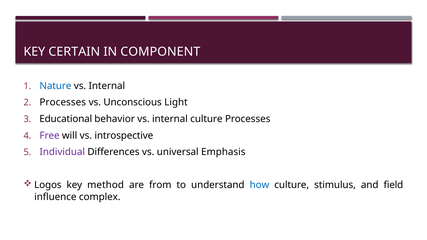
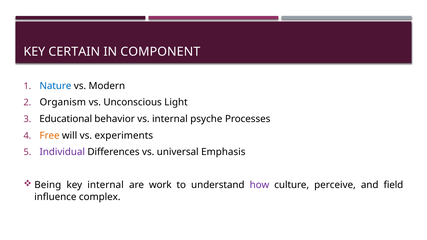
Internal: Internal -> Modern (107, 86)
Processes: Processes -> Organism (63, 103)
internal culture: culture -> psyche (206, 119)
Free colour: purple -> orange (50, 136)
introspective: introspective -> experiments (124, 136)
Logos: Logos -> Being (48, 185)
key method: method -> internal (106, 185)
from: from -> work (160, 185)
how colour: blue -> purple (259, 185)
stimulus: stimulus -> perceive (335, 185)
